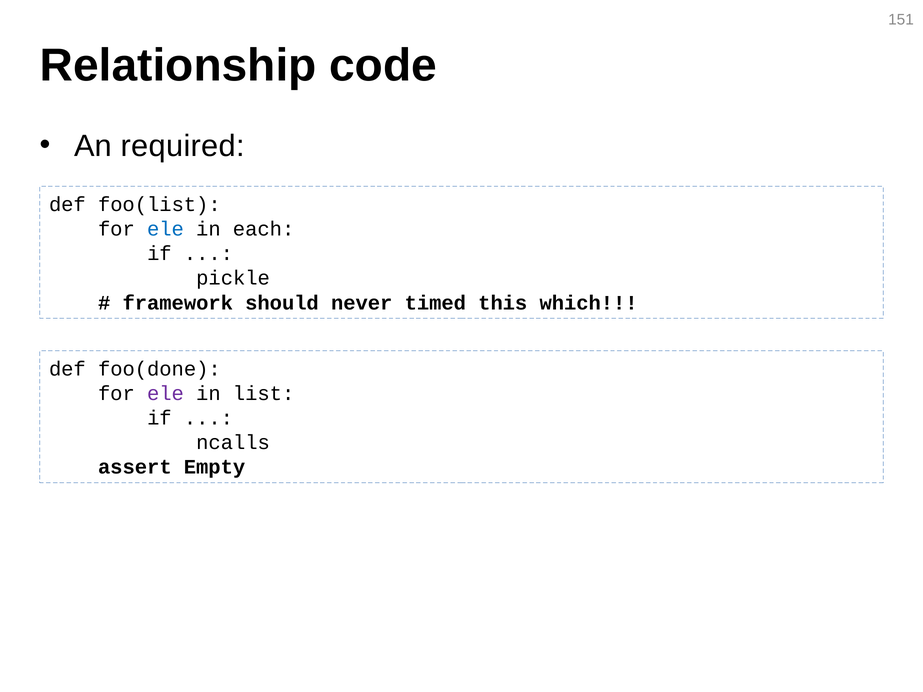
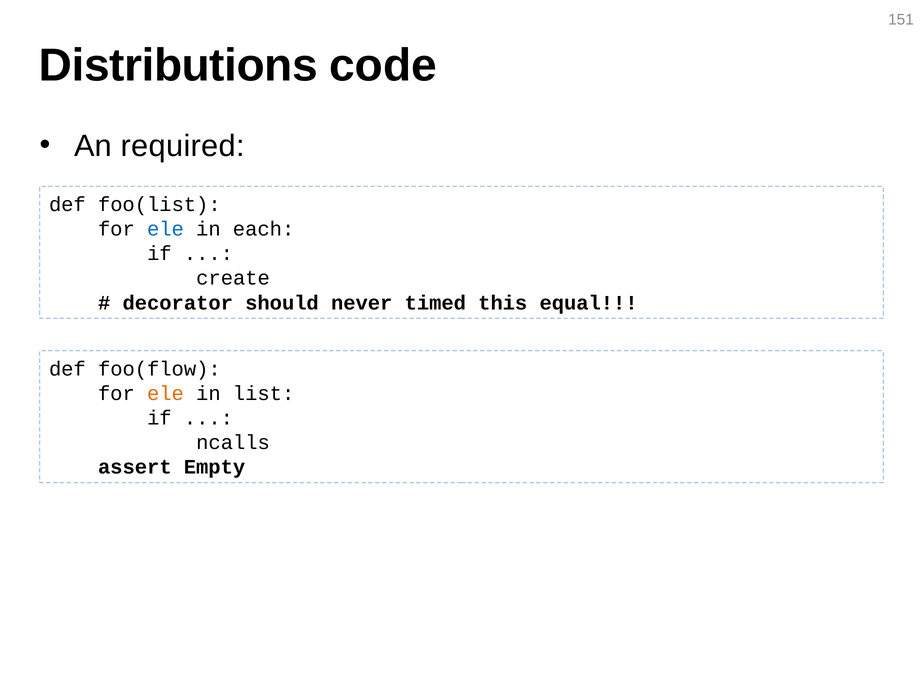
Relationship: Relationship -> Distributions (178, 65)
pickle: pickle -> create (233, 278)
framework: framework -> decorator (178, 303)
which: which -> equal (589, 303)
foo(done: foo(done -> foo(flow (159, 369)
ele colour: purple -> orange (165, 394)
